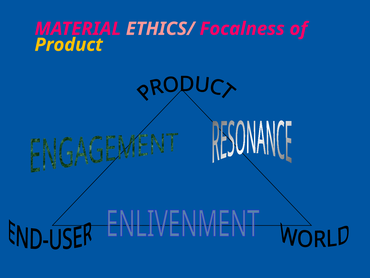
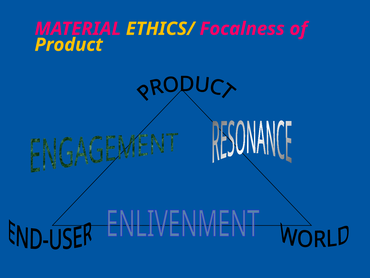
ETHICS/ colour: pink -> yellow (160, 29)
